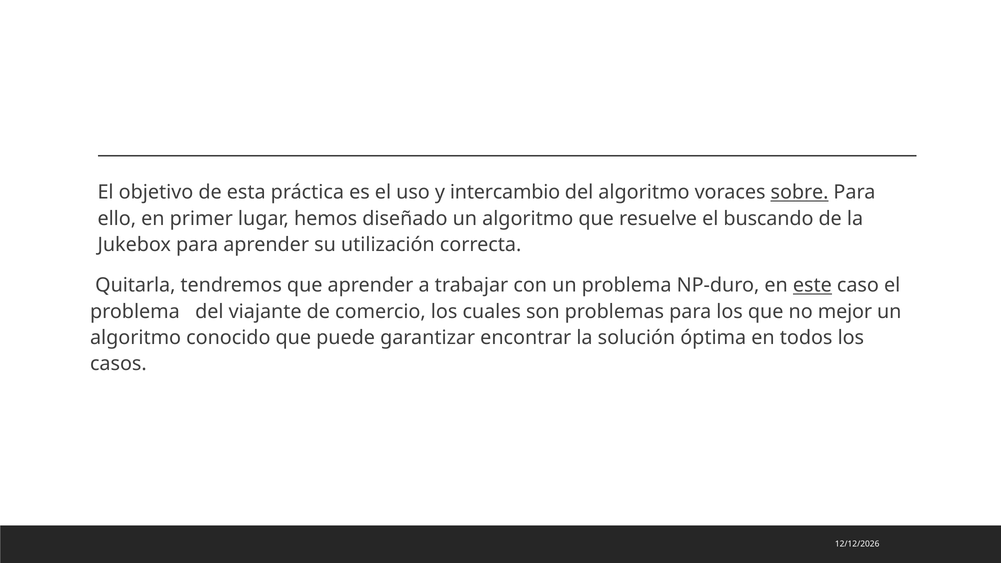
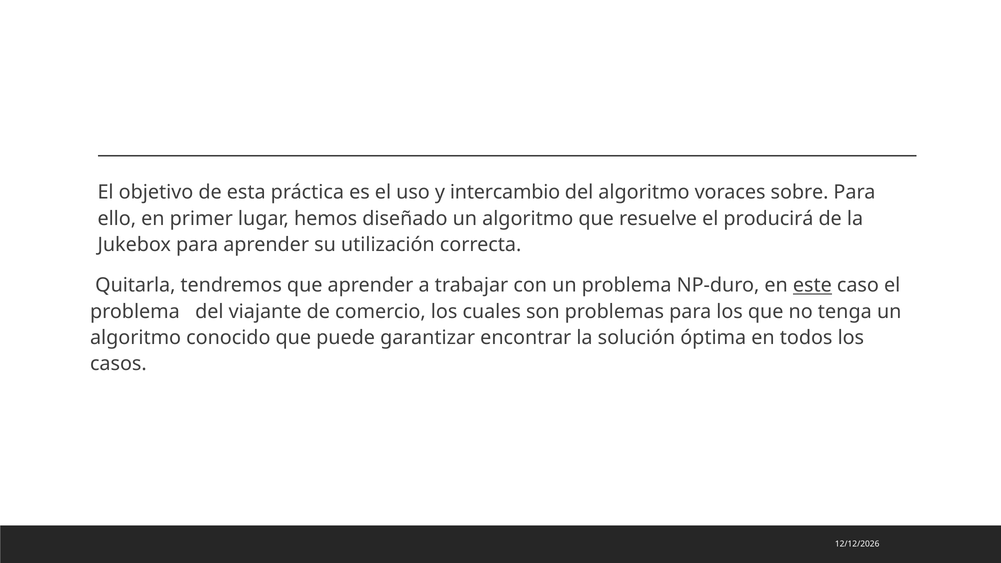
sobre underline: present -> none (800, 192)
buscando: buscando -> producirá (768, 219)
mejor: mejor -> tenga (845, 312)
